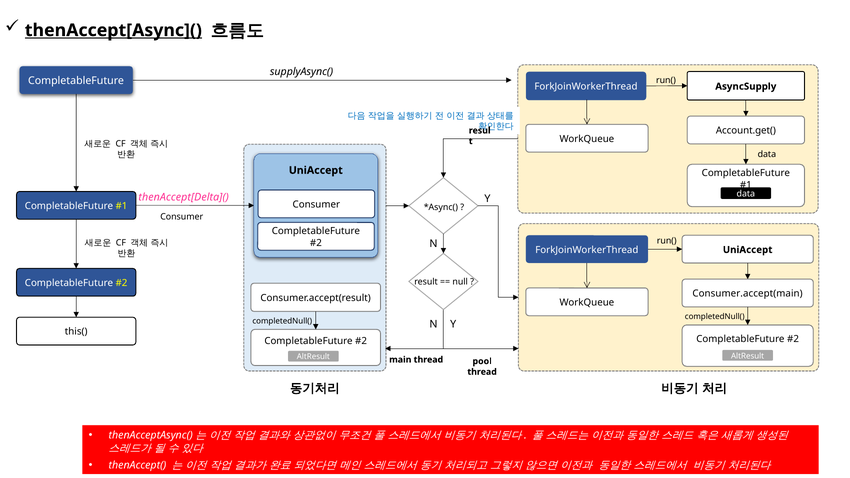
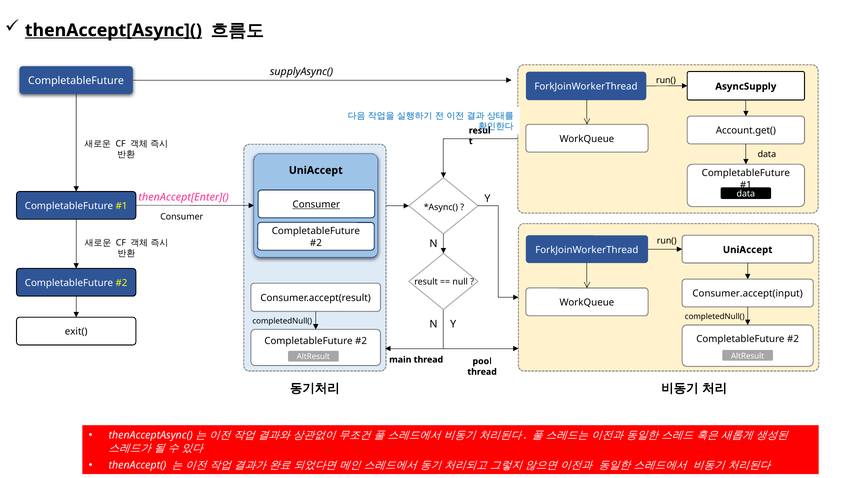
thenAccept[Delta](: thenAccept[Delta]( -> thenAccept[Enter]( (184, 197)
Consumer underline: none -> present (316, 205)
Consumer.accept(main: Consumer.accept(main -> Consumer.accept(input (748, 294)
this(: this( -> exit( (76, 332)
